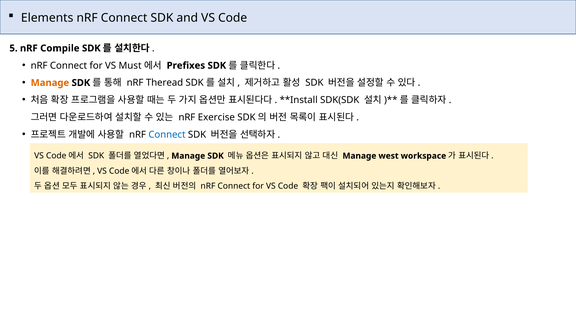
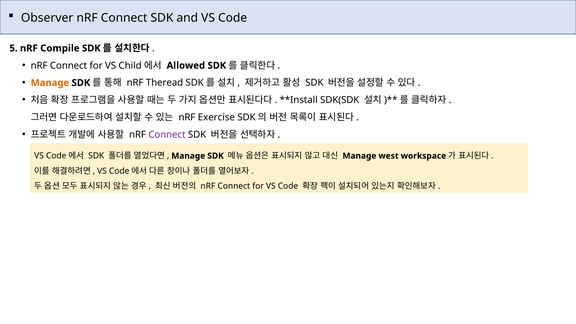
Elements: Elements -> Observer (47, 18)
Must: Must -> Child (130, 66)
Prefixes: Prefixes -> Allowed (186, 66)
Connect colour: blue -> purple (167, 135)
